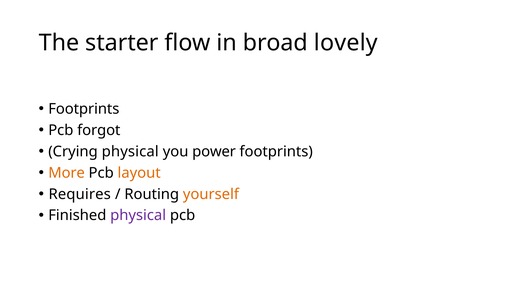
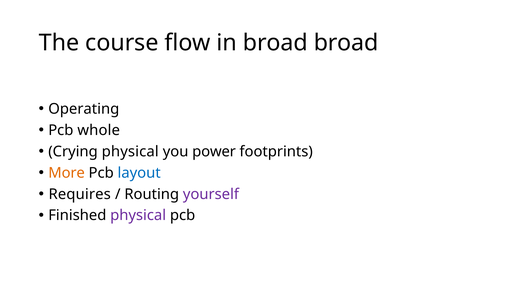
starter: starter -> course (122, 43)
broad lovely: lovely -> broad (346, 43)
Footprints: Footprints -> Operating (84, 109)
forgot: forgot -> whole (99, 130)
layout colour: orange -> blue (139, 173)
yourself colour: orange -> purple (211, 194)
